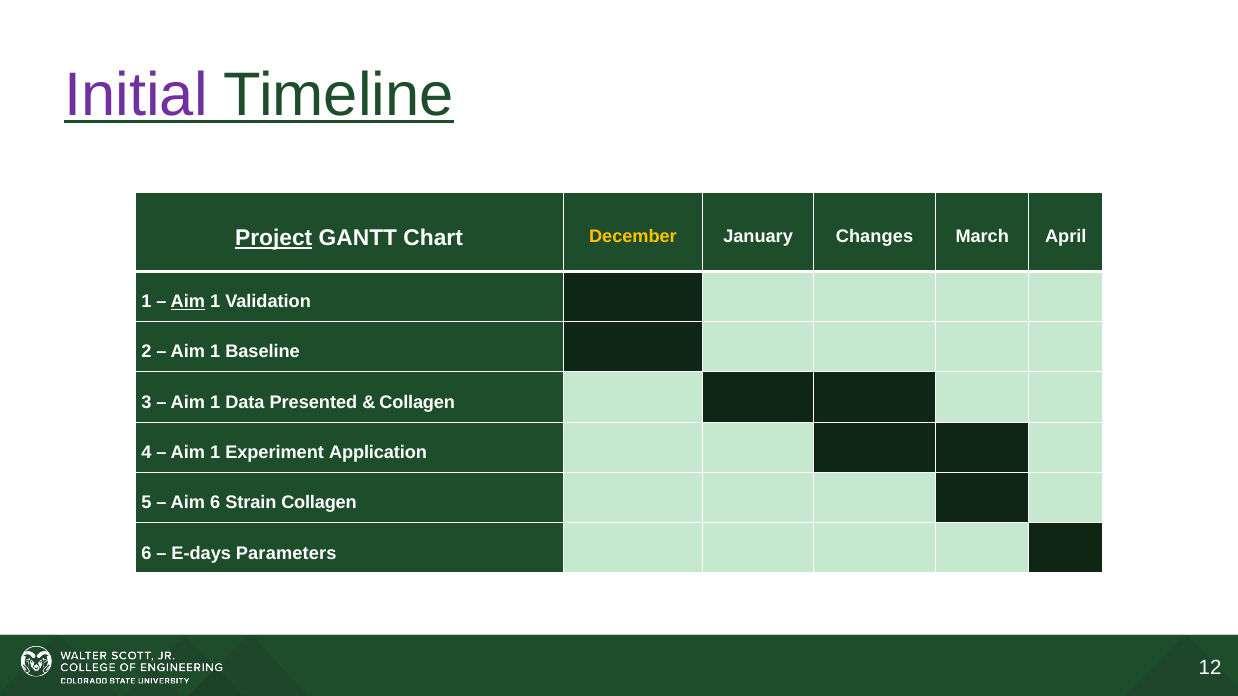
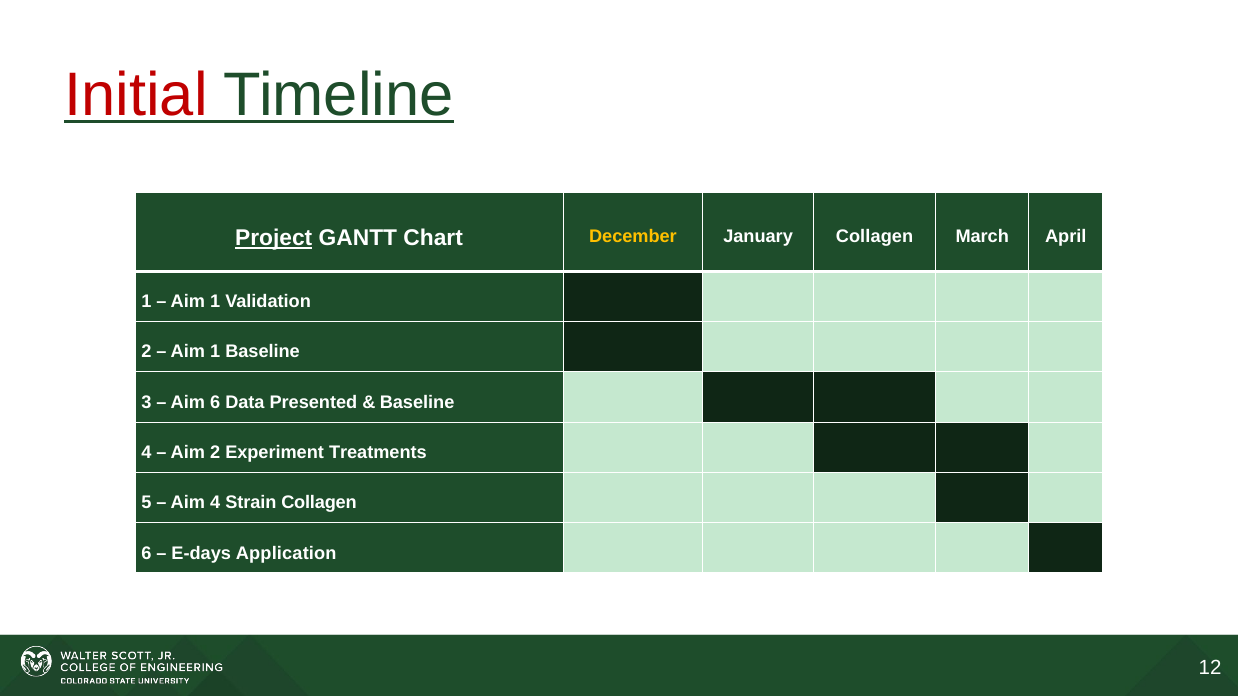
Initial colour: purple -> red (136, 95)
January Changes: Changes -> Collagen (875, 237)
Aim underline: present -> none (188, 302)
1: 1 -> 6 (215, 402)
Collagen: Collagen -> Baseline (417, 402)
1: 1 -> 2 (215, 453)
Application: Application -> Treatments (378, 453)
Aim 6: 6 -> 4 (215, 503)
Parameters: Parameters -> Application (286, 553)
